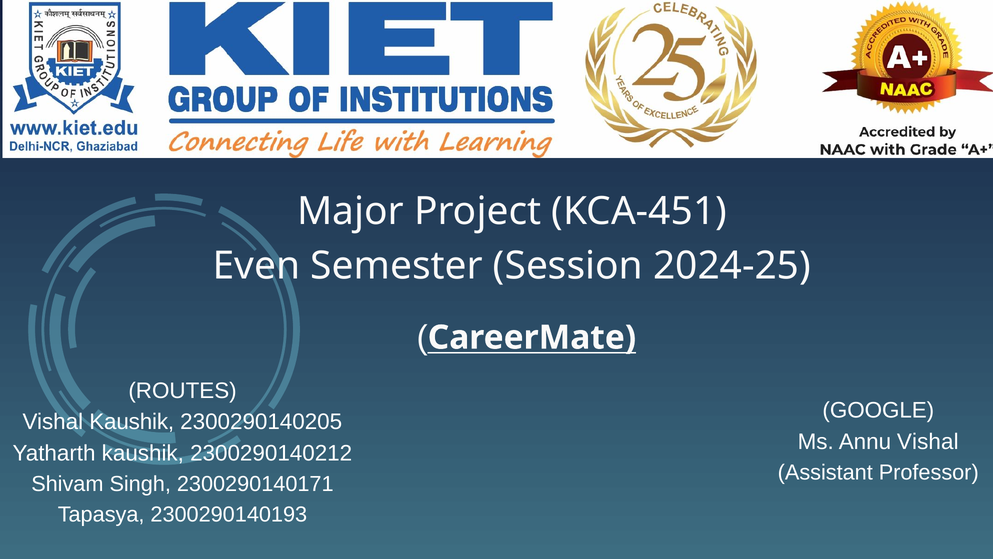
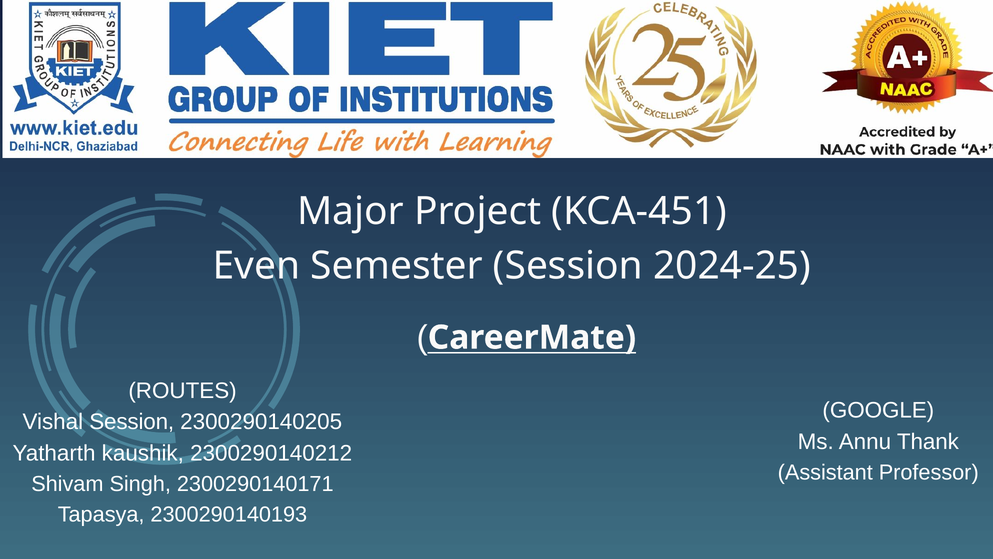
Vishal Kaushik: Kaushik -> Session (132, 422)
Annu Vishal: Vishal -> Thank (928, 441)
